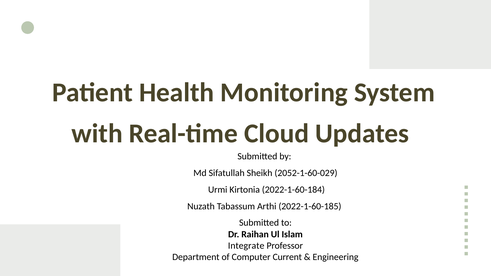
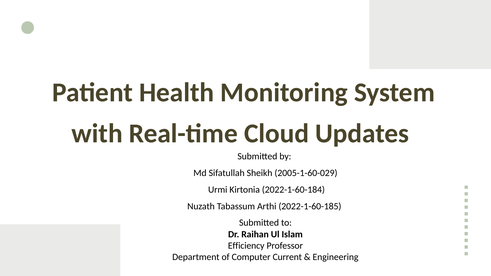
2052-1-60-029: 2052-1-60-029 -> 2005-1-60-029 (306, 173)
Integrate: Integrate -> Efficiency (246, 246)
